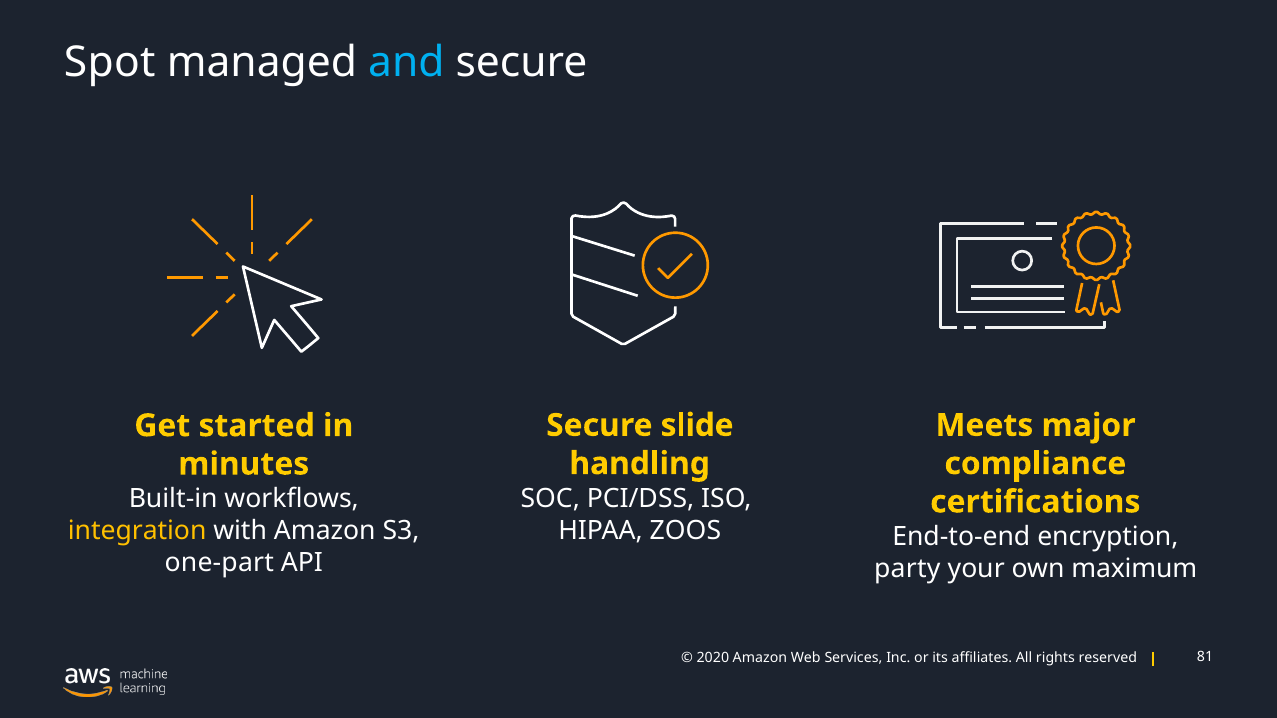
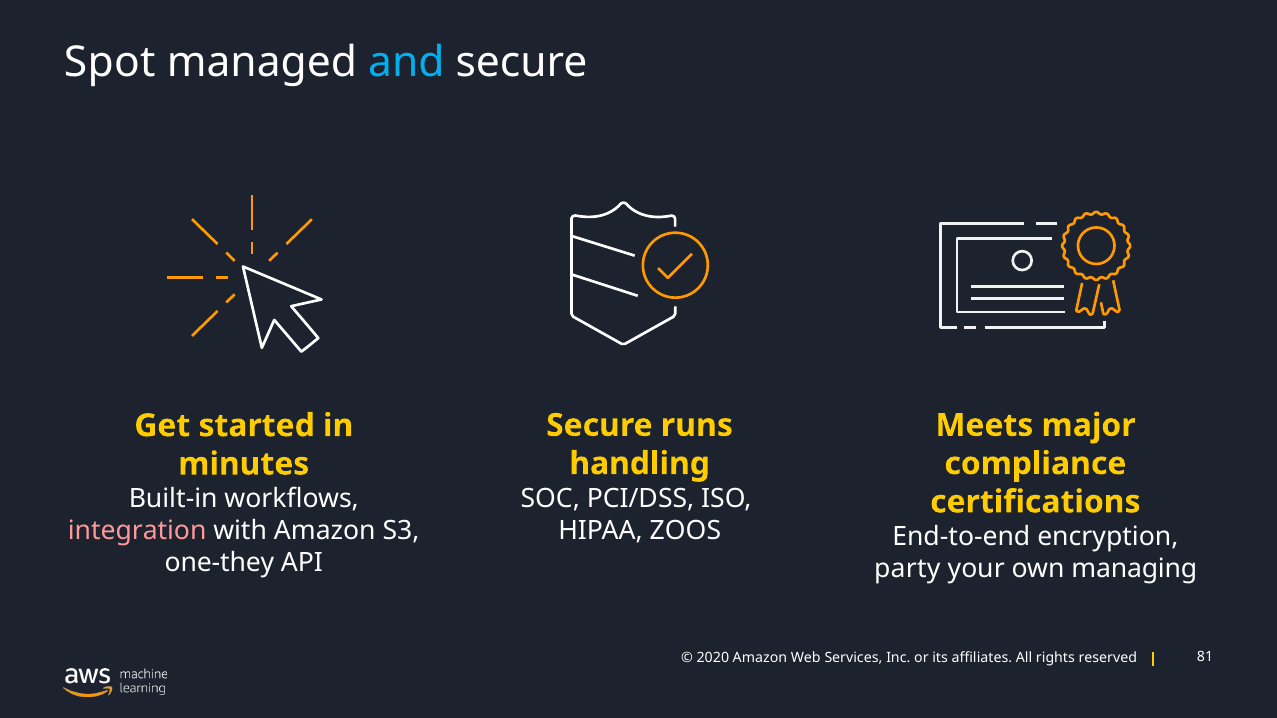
slide: slide -> runs (697, 426)
integration colour: yellow -> pink (137, 531)
one-part: one-part -> one-they (219, 563)
maximum: maximum -> managing (1134, 569)
